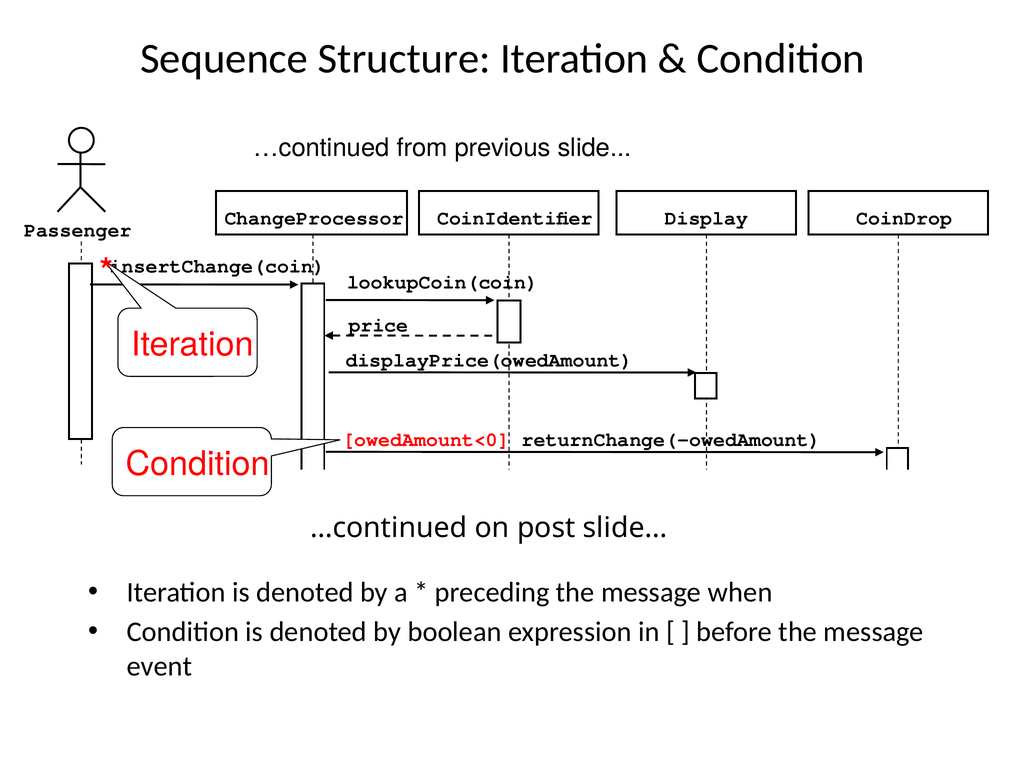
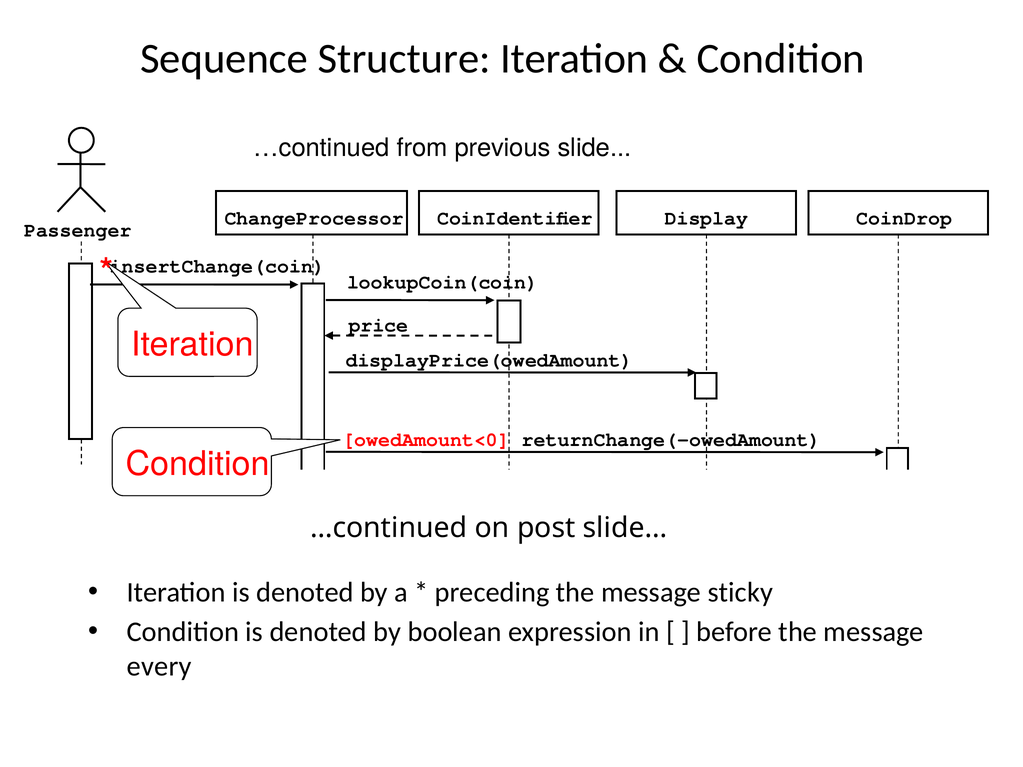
when: when -> sticky (740, 592)
event: event -> every (159, 666)
